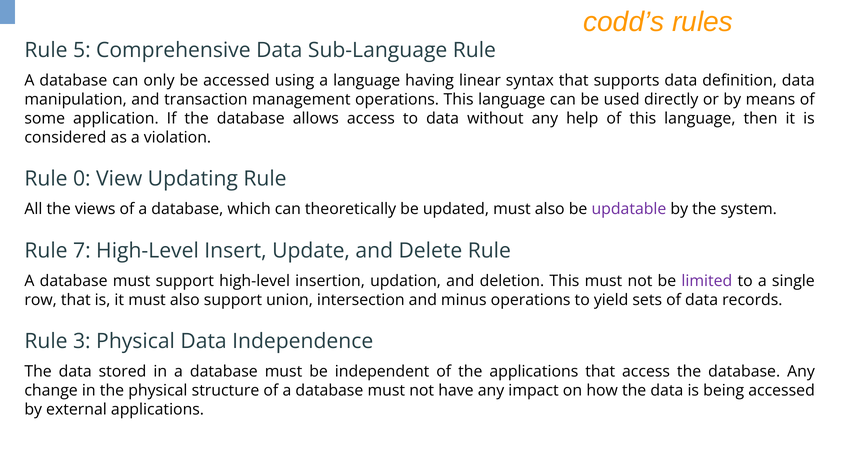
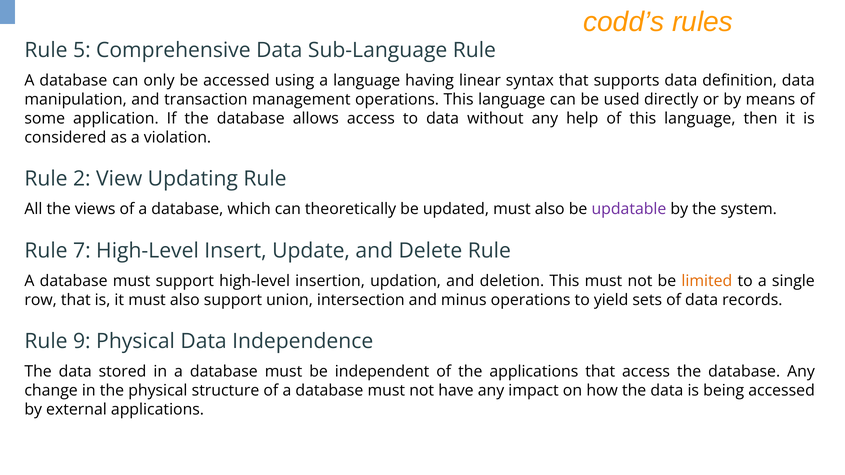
0: 0 -> 2 (82, 179)
limited colour: purple -> orange (707, 281)
3: 3 -> 9 (82, 342)
